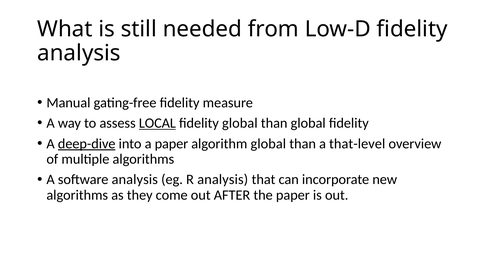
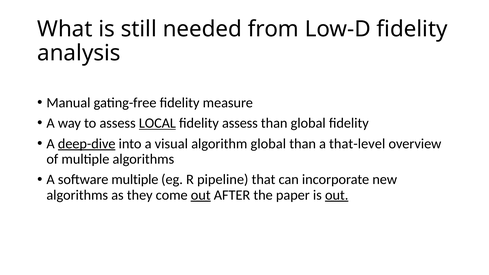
fidelity global: global -> assess (240, 123)
a paper: paper -> visual (171, 144)
software analysis: analysis -> multiple (135, 180)
R analysis: analysis -> pipeline (223, 180)
out underline: none -> present (201, 195)
out underline: none -> present (337, 195)
